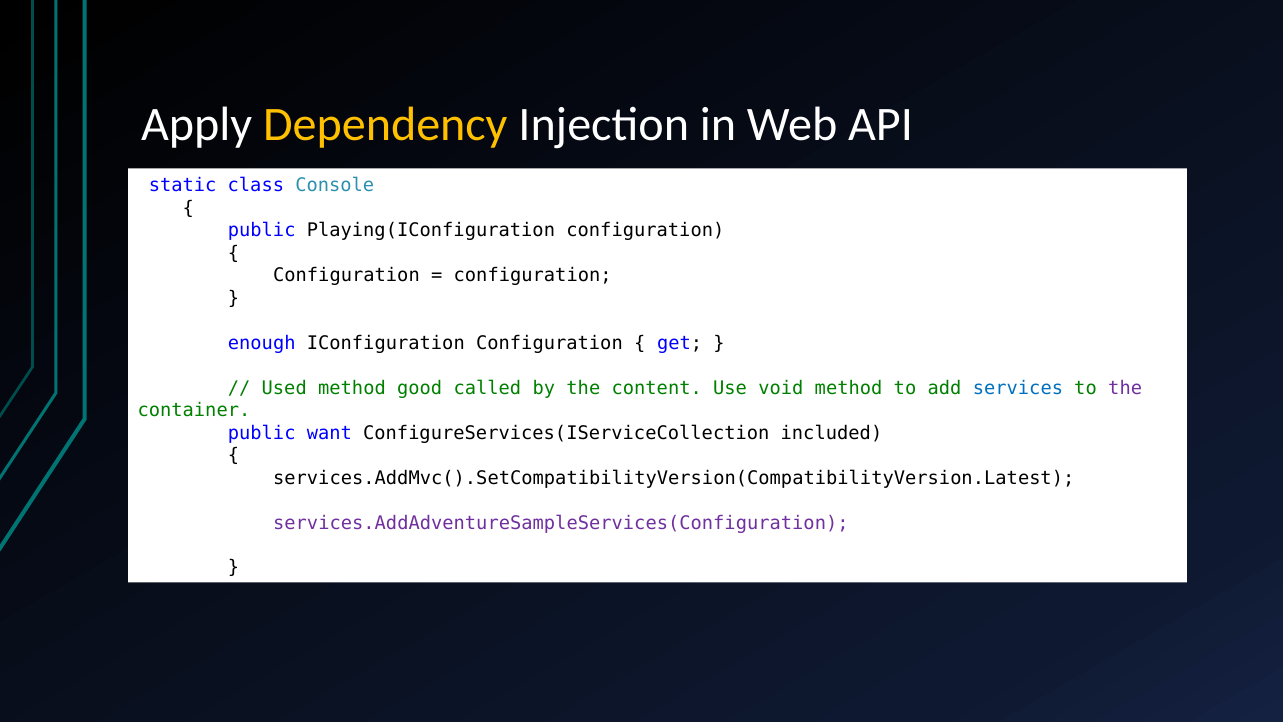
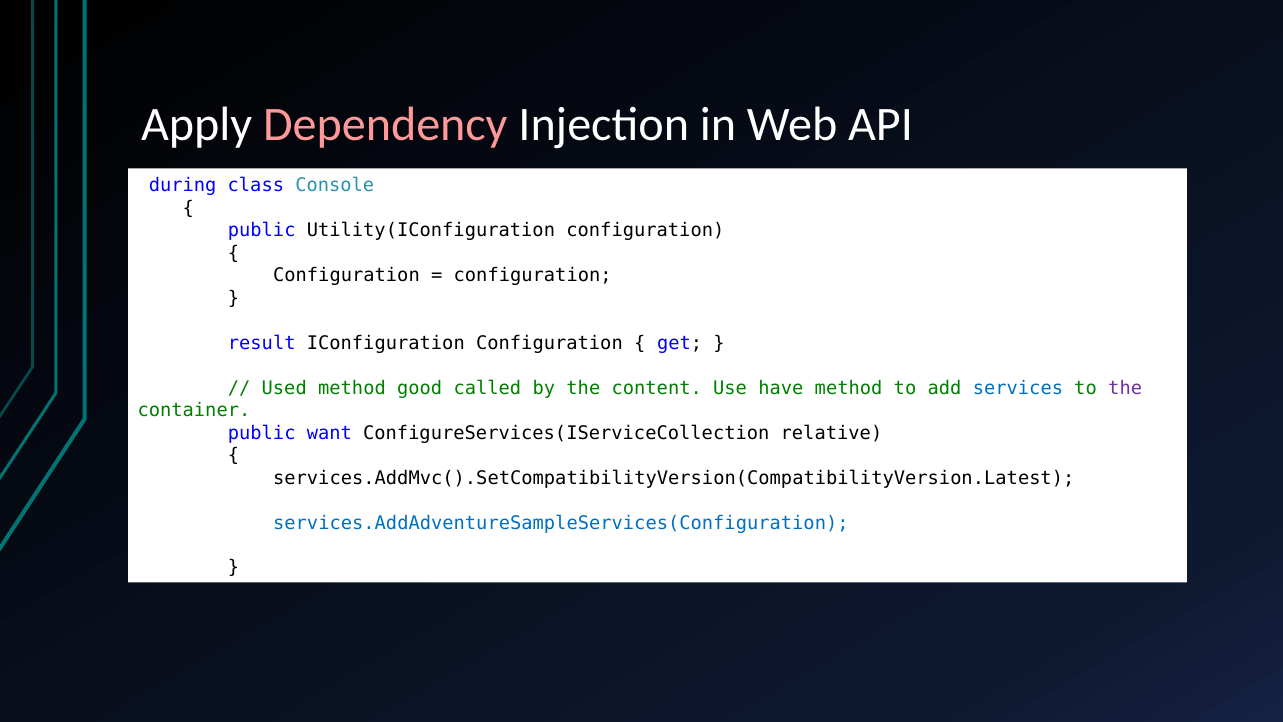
Dependency colour: yellow -> pink (385, 125)
static: static -> during (183, 186)
Playing(IConfiguration: Playing(IConfiguration -> Utility(IConfiguration (431, 231)
enough: enough -> result (262, 343)
void: void -> have (781, 388)
included: included -> relative (831, 433)
services.AddAdventureSampleServices(Configuration colour: purple -> blue (561, 523)
